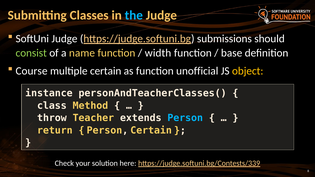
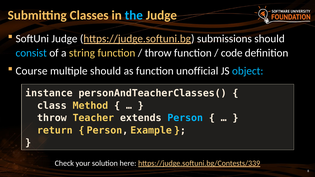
consist colour: light green -> light blue (31, 53)
name: name -> string (82, 53)
width: width -> throw (158, 53)
base: base -> code (232, 53)
multiple certain: certain -> should (106, 71)
object colour: yellow -> light blue (248, 71)
Person Certain: Certain -> Example (151, 131)
